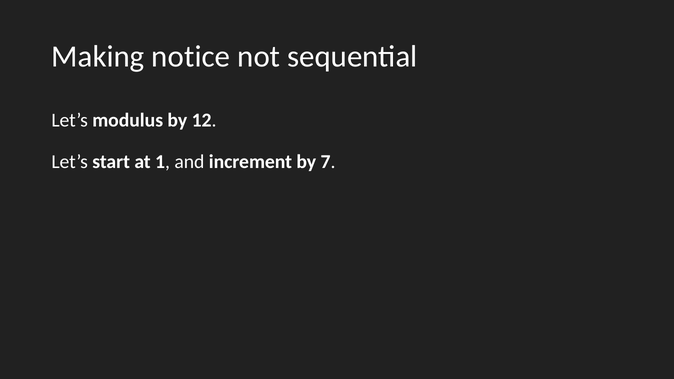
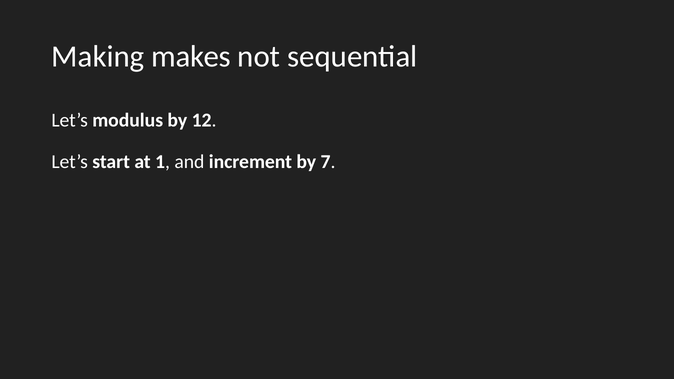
notice: notice -> makes (191, 57)
